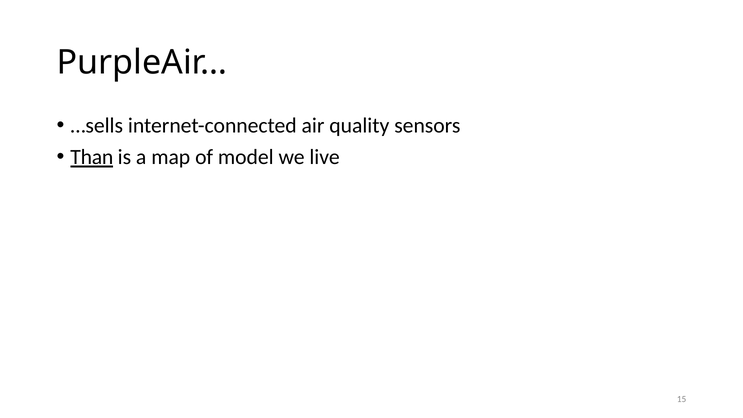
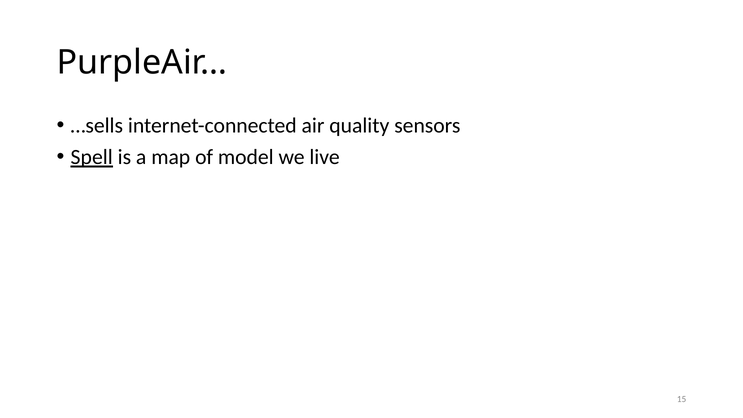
Than: Than -> Spell (92, 157)
